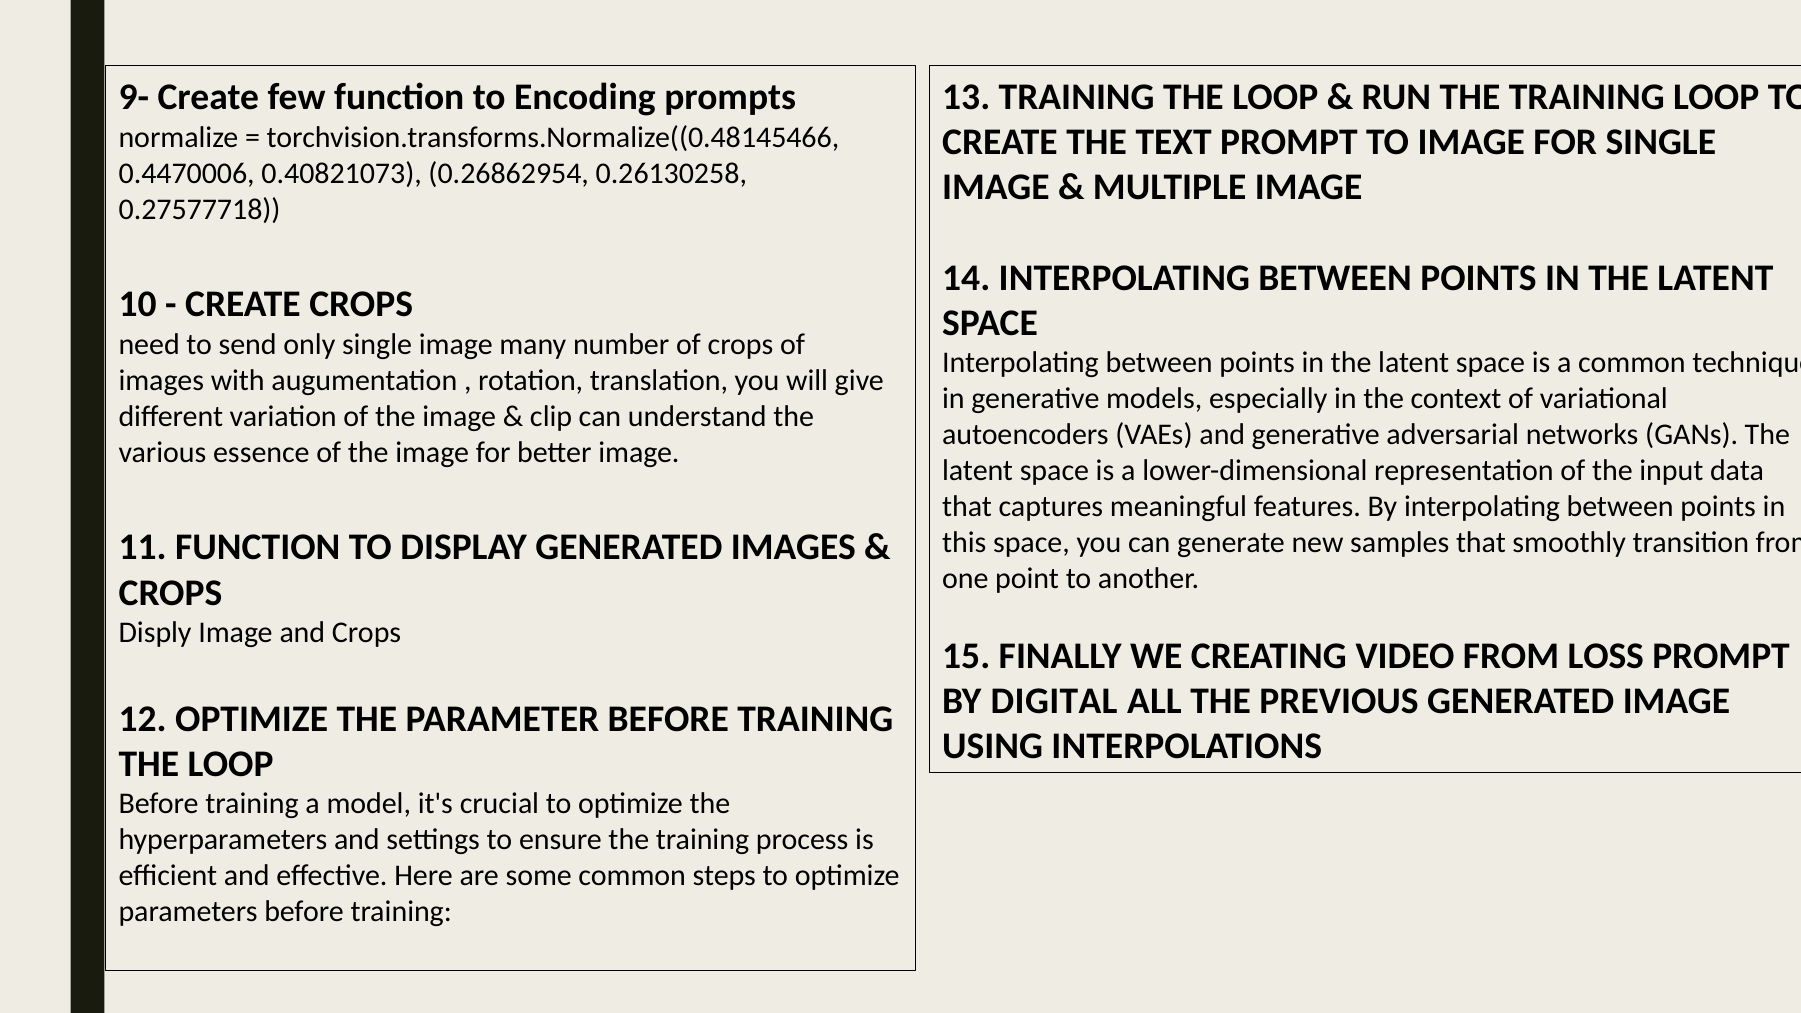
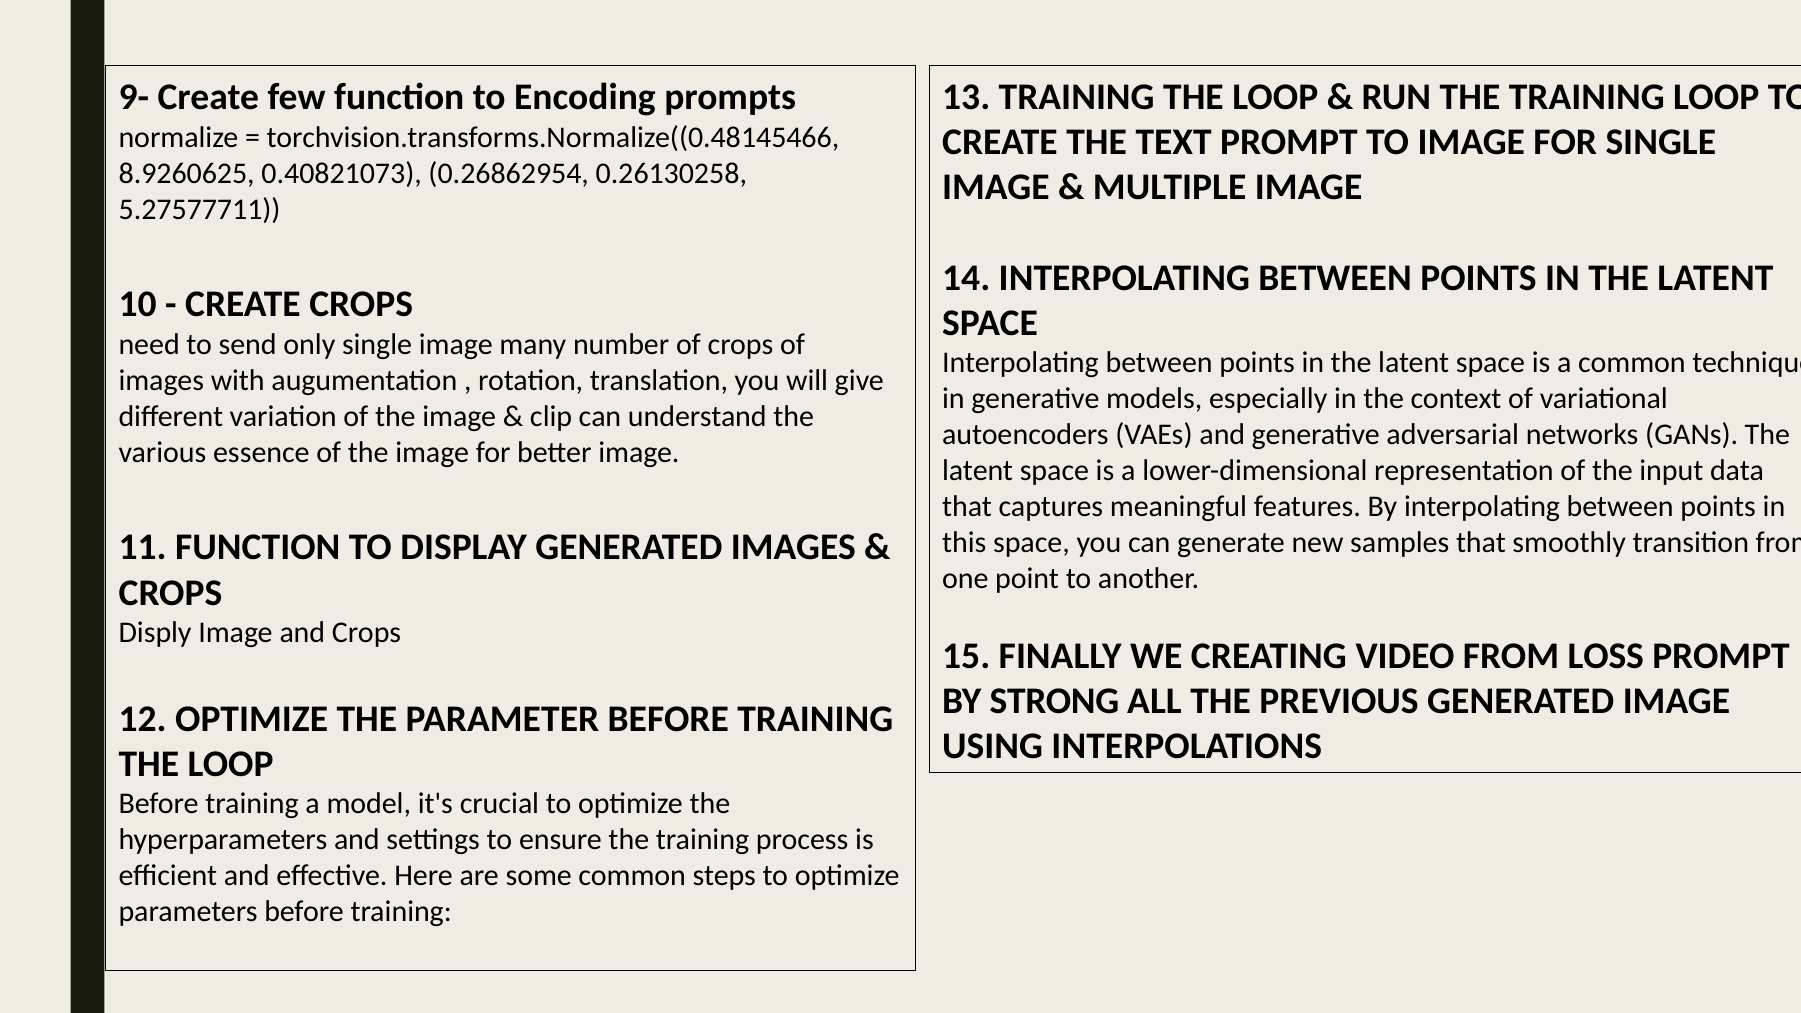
0.4470006: 0.4470006 -> 8.9260625 (187, 173)
0.27577718: 0.27577718 -> 5.27577711 (200, 209)
DIGITAL: DIGITAL -> STRONG (1054, 701)
